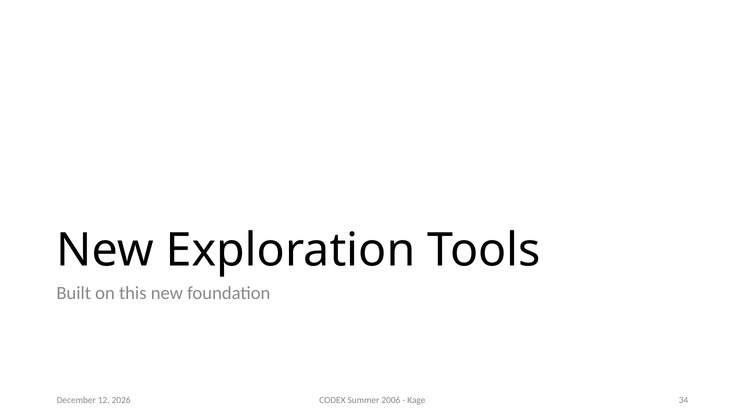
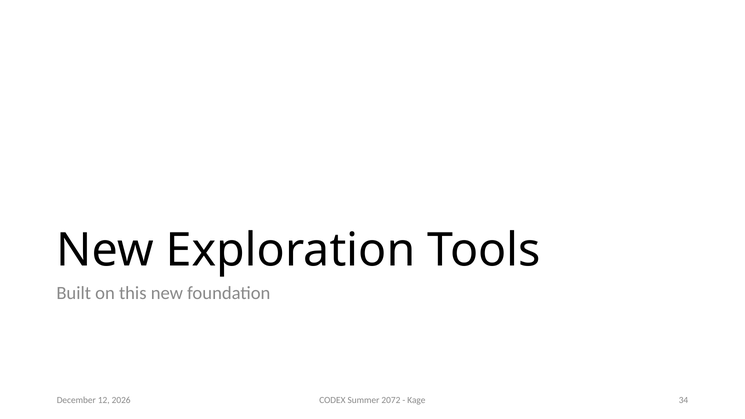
2006: 2006 -> 2072 (391, 400)
